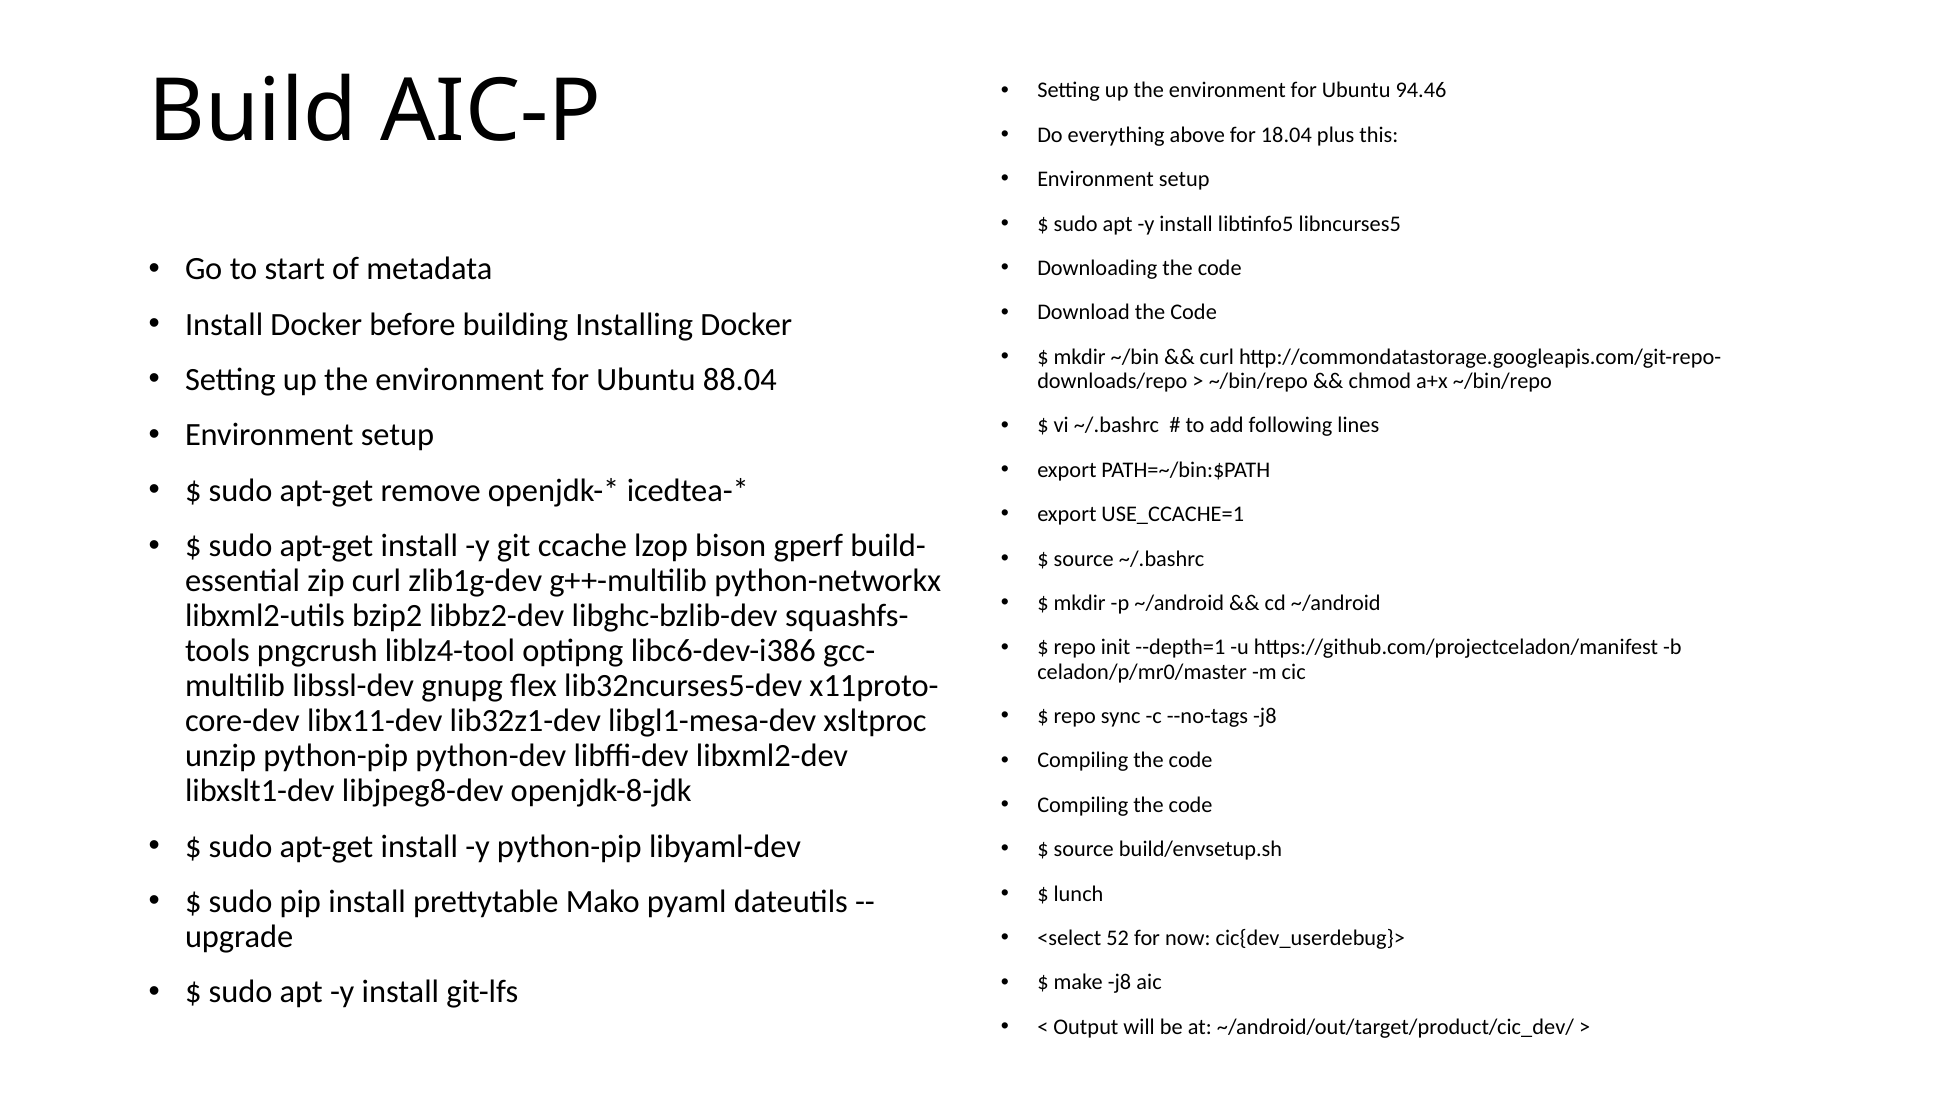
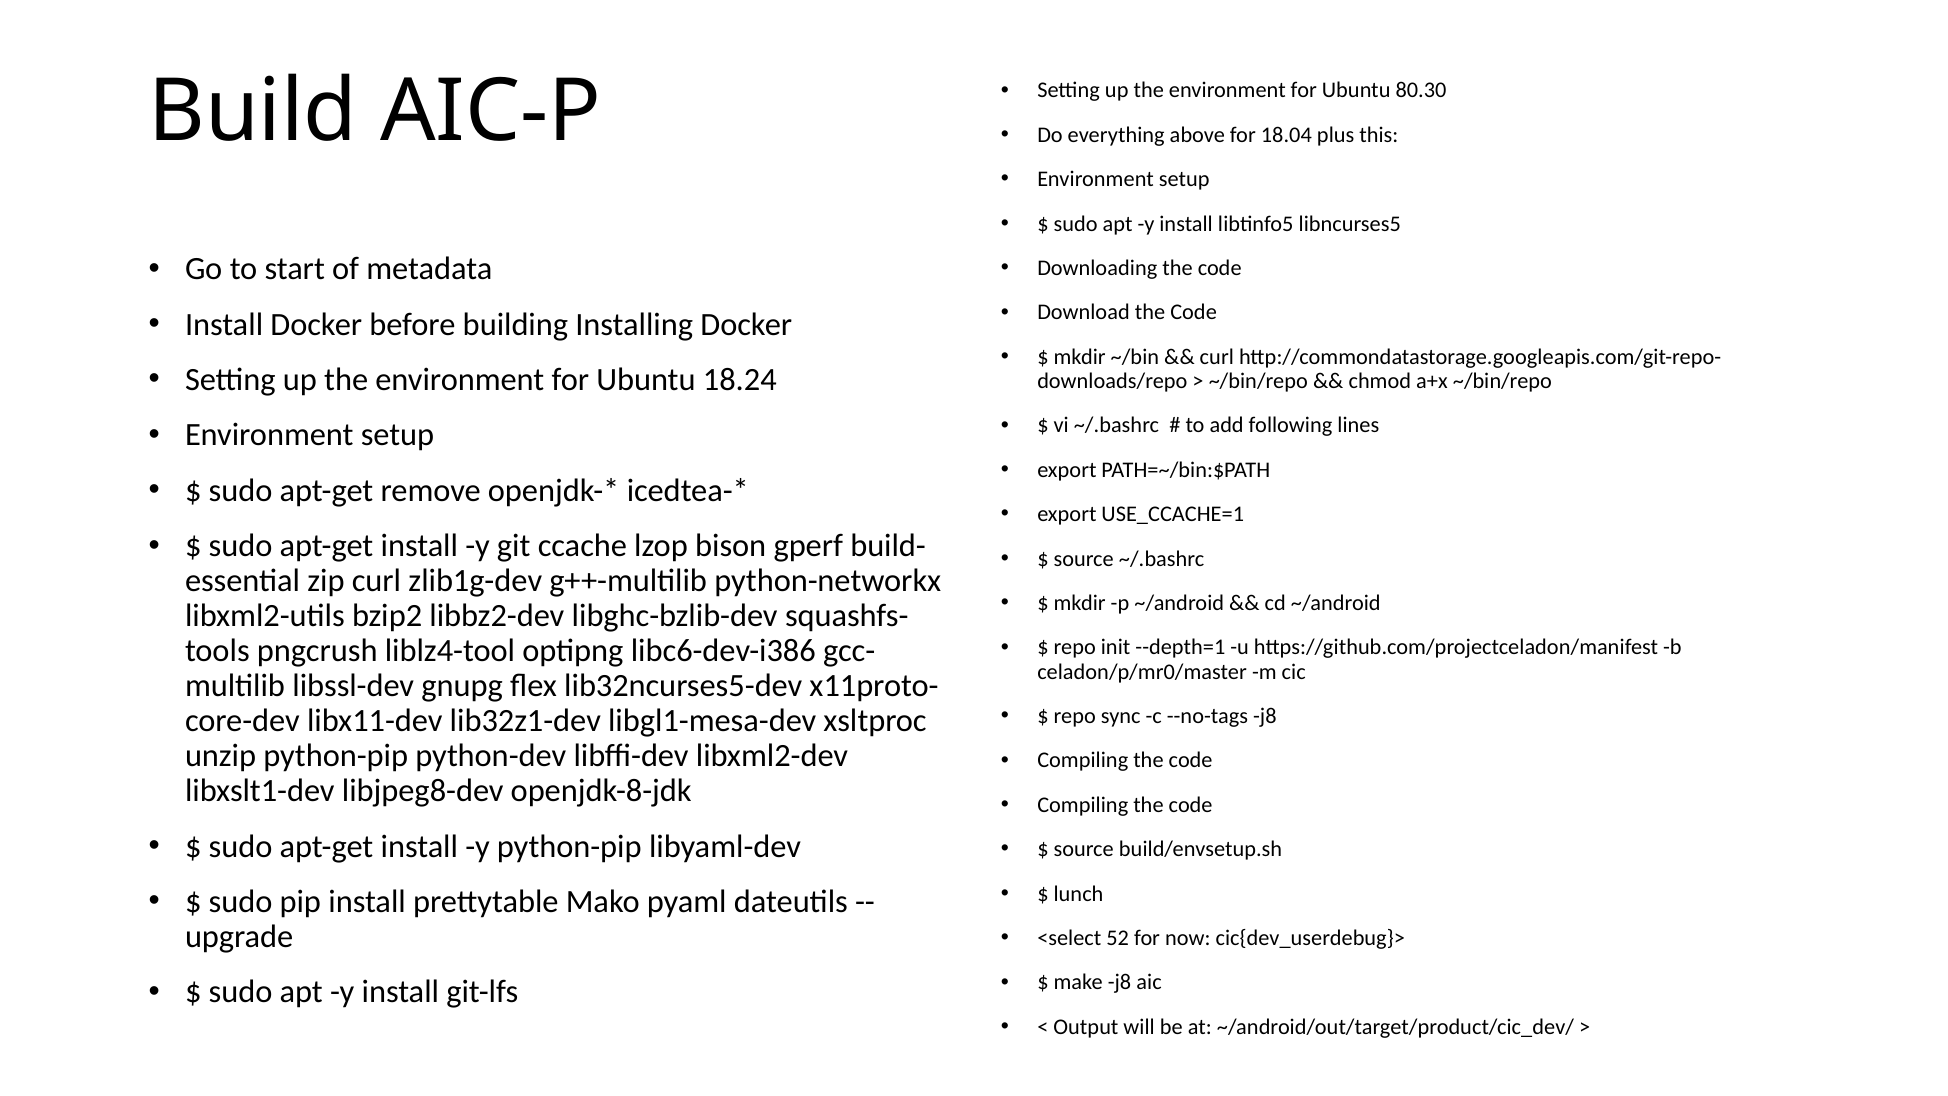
94.46: 94.46 -> 80.30 (1421, 90)
88.04: 88.04 -> 18.24 (740, 380)
